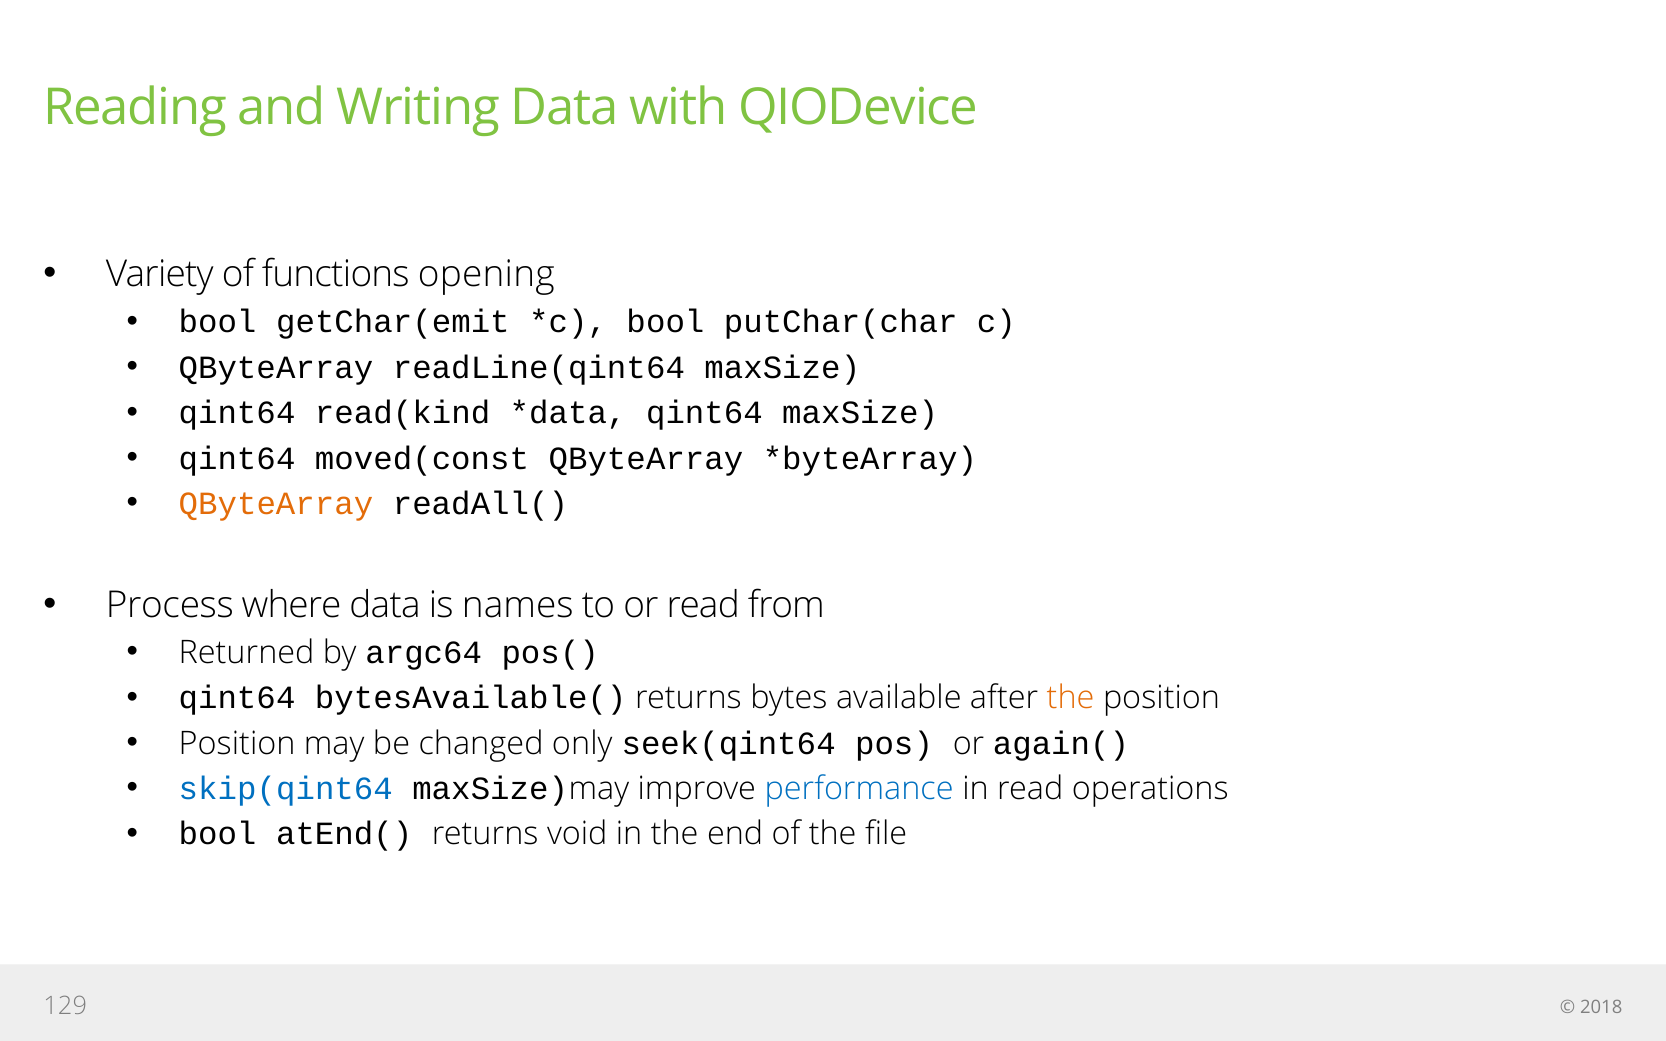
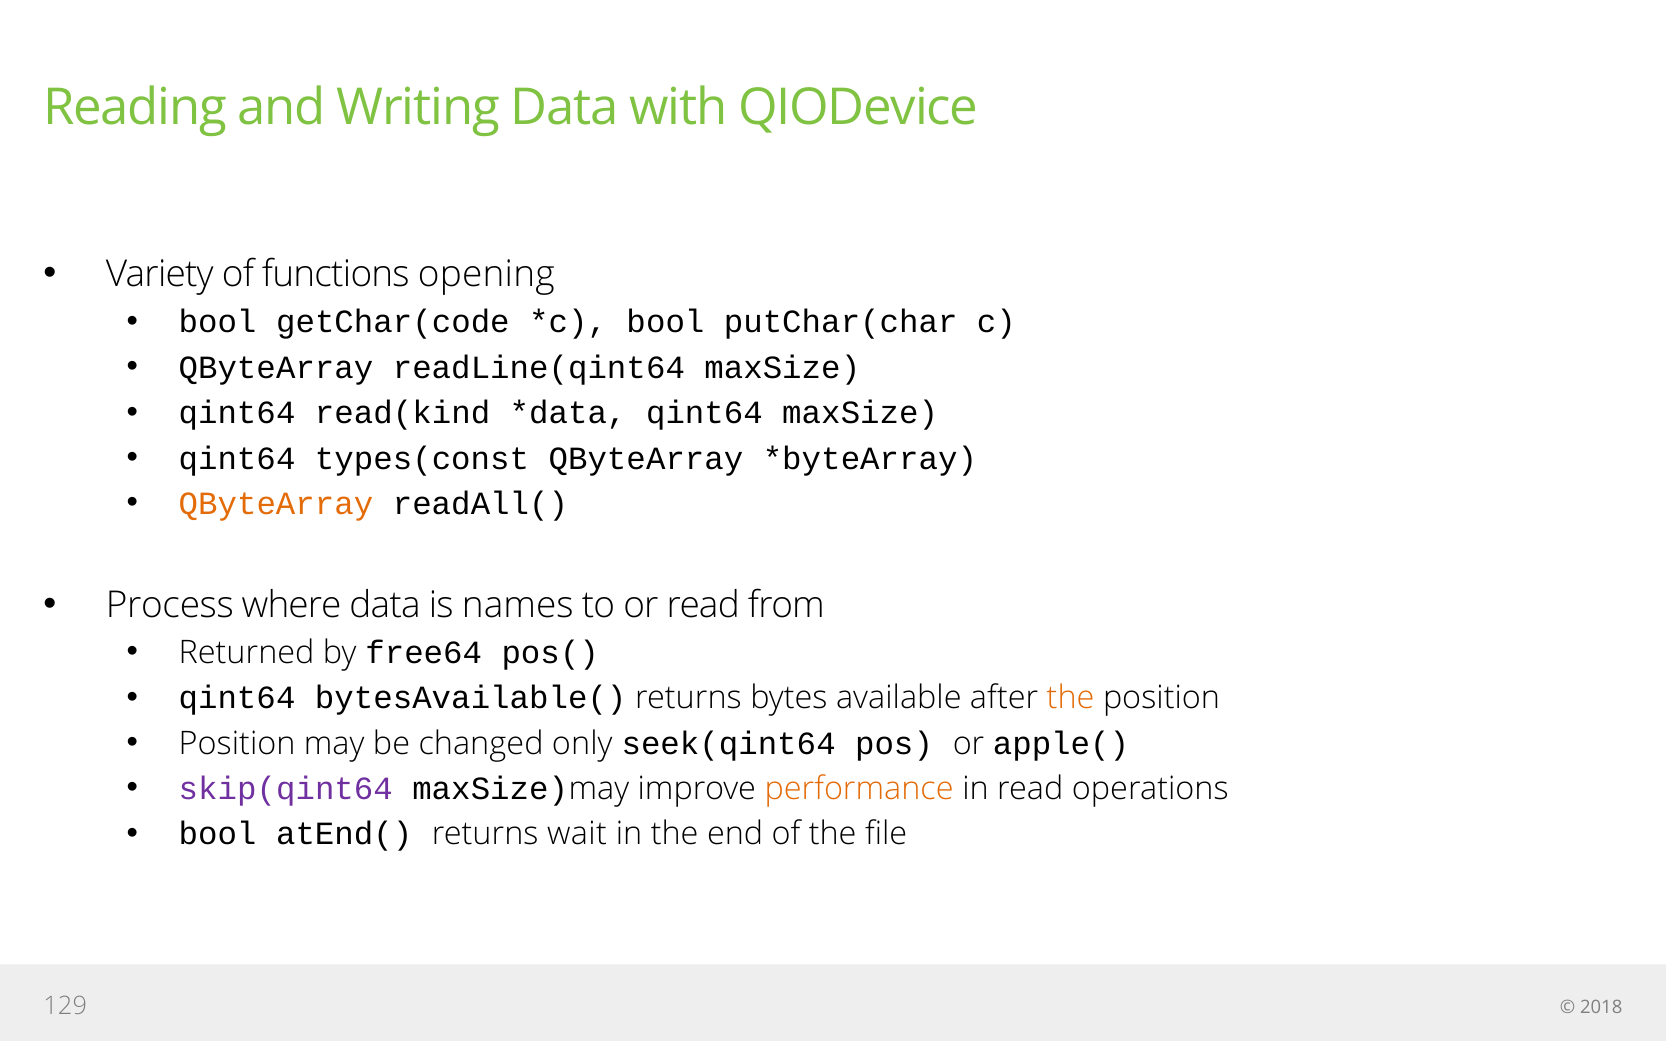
getChar(emit: getChar(emit -> getChar(code (393, 322)
moved(const: moved(const -> types(const (422, 459)
argc64: argc64 -> free64 (424, 653)
again(: again( -> apple( (1061, 744)
skip(qint64 colour: blue -> purple (286, 789)
performance colour: blue -> orange (859, 789)
void: void -> wait (577, 835)
